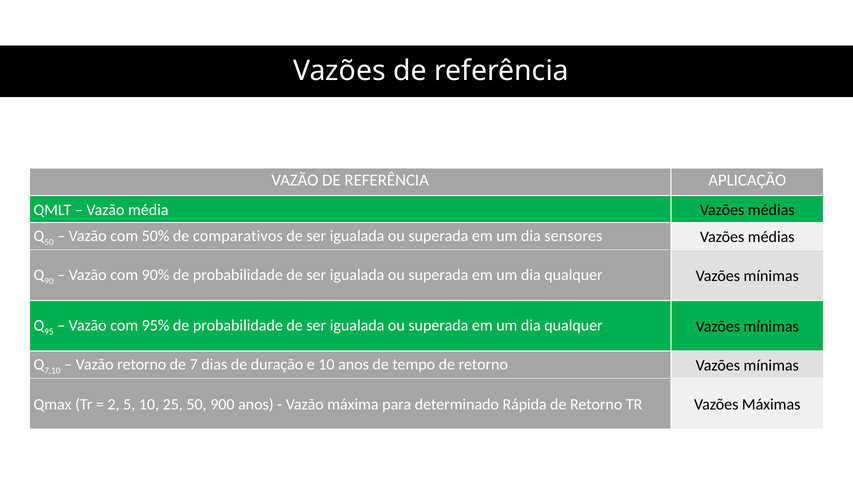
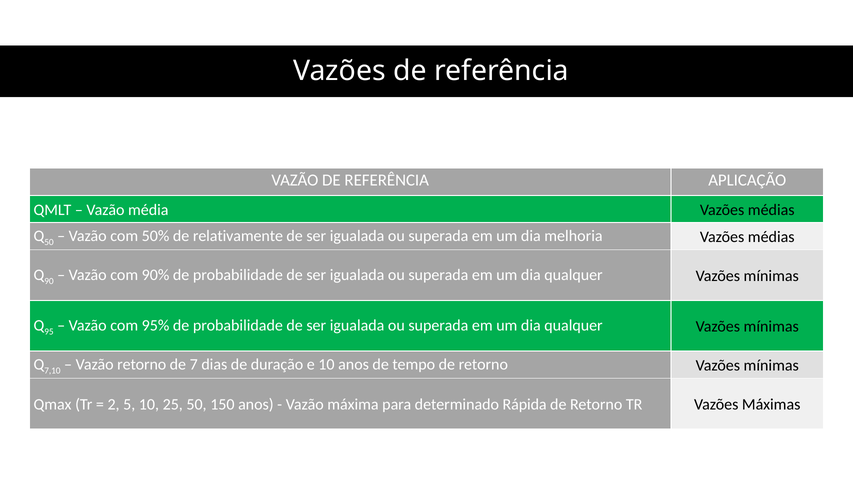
comparativos: comparativos -> relativamente (238, 236)
sensores: sensores -> melhoria (573, 236)
900: 900 -> 150 (222, 404)
